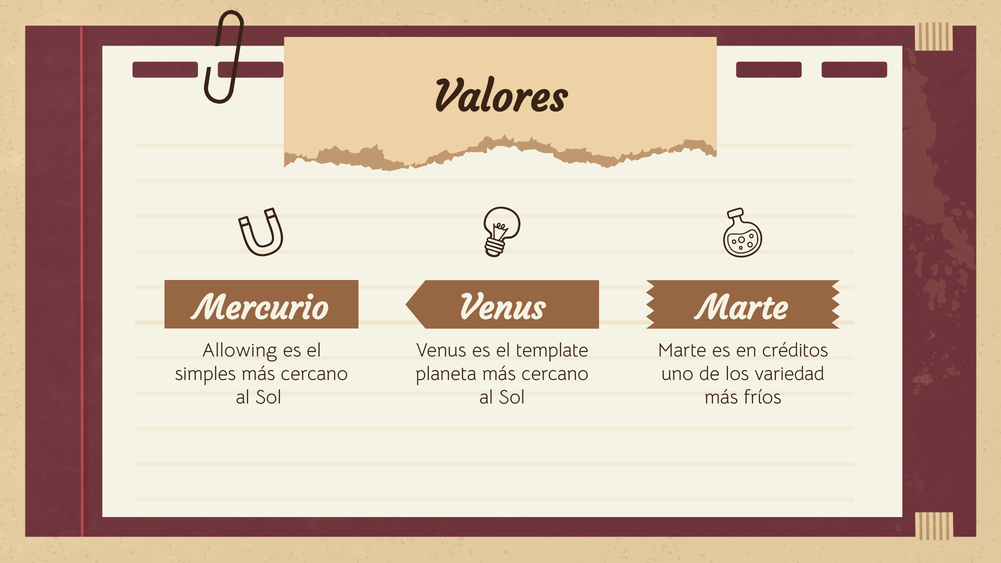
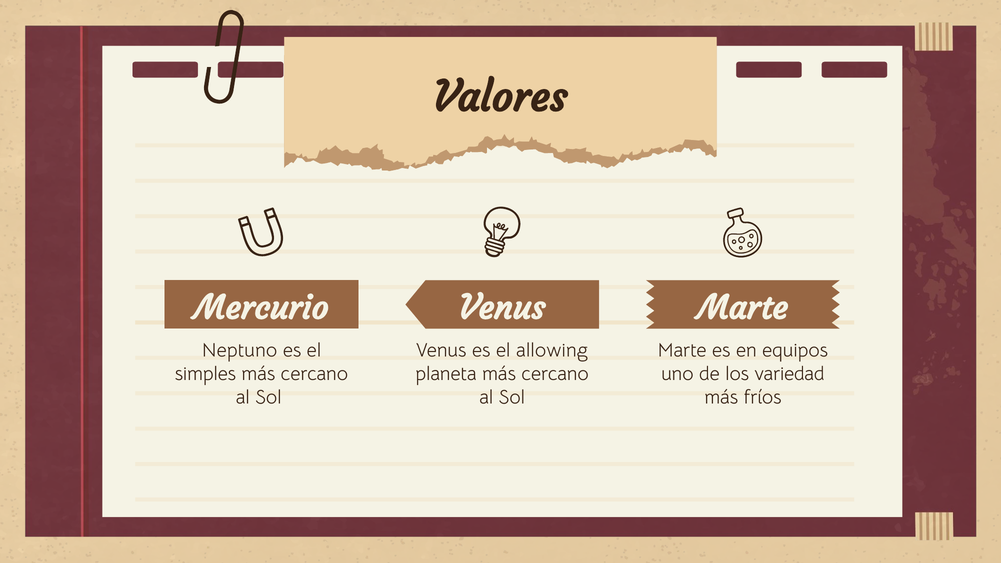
Allowing: Allowing -> Neptuno (240, 351)
template: template -> allowing (552, 351)
créditos: créditos -> equipos (795, 351)
